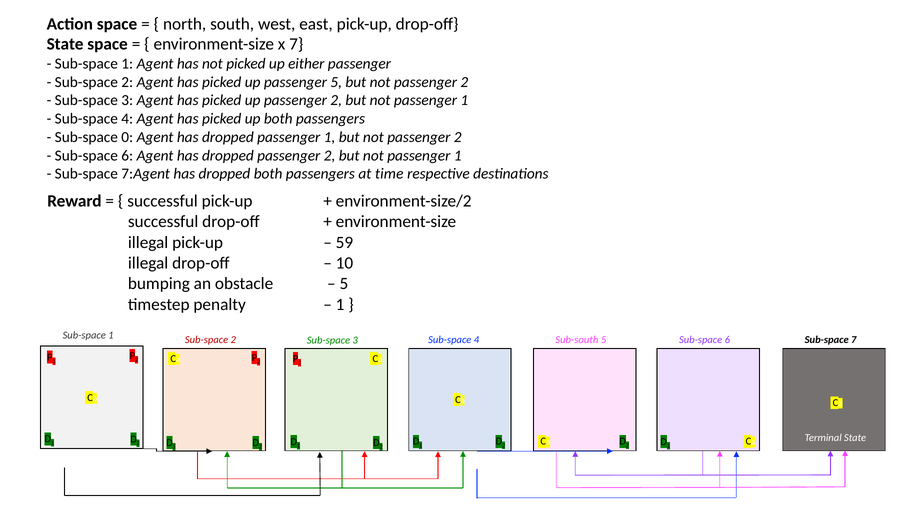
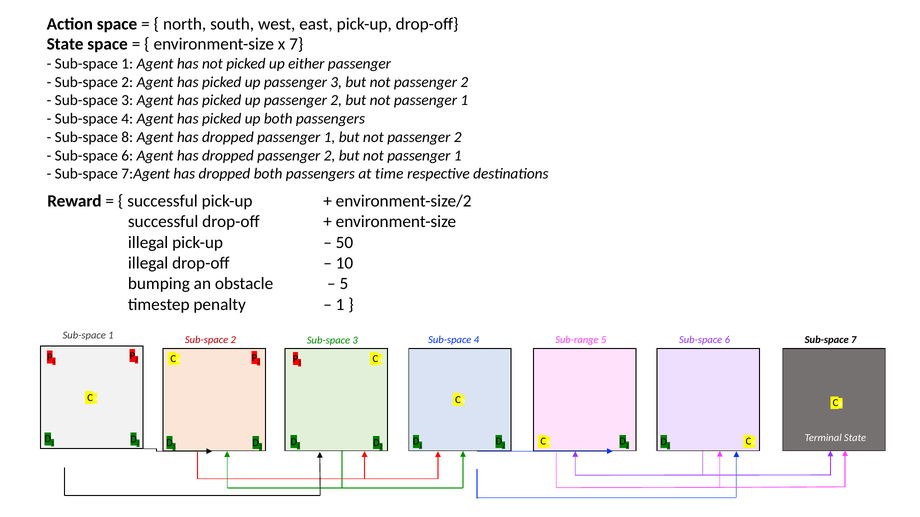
passenger 5: 5 -> 3 (336, 82)
0: 0 -> 8 (127, 137)
59: 59 -> 50 (344, 243)
Sub-south: Sub-south -> Sub-range (577, 340)
